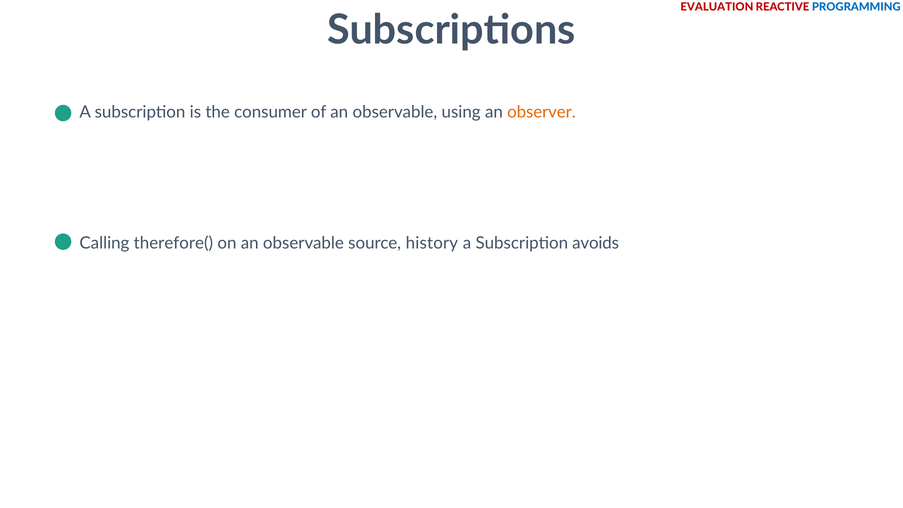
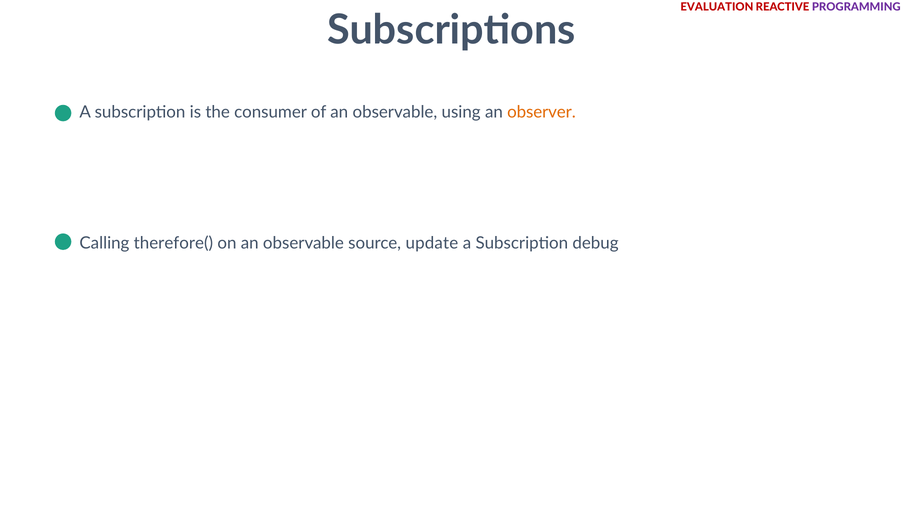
PROGRAMMING colour: blue -> purple (856, 7)
history: history -> update (432, 243)
avoids: avoids -> debug (596, 243)
